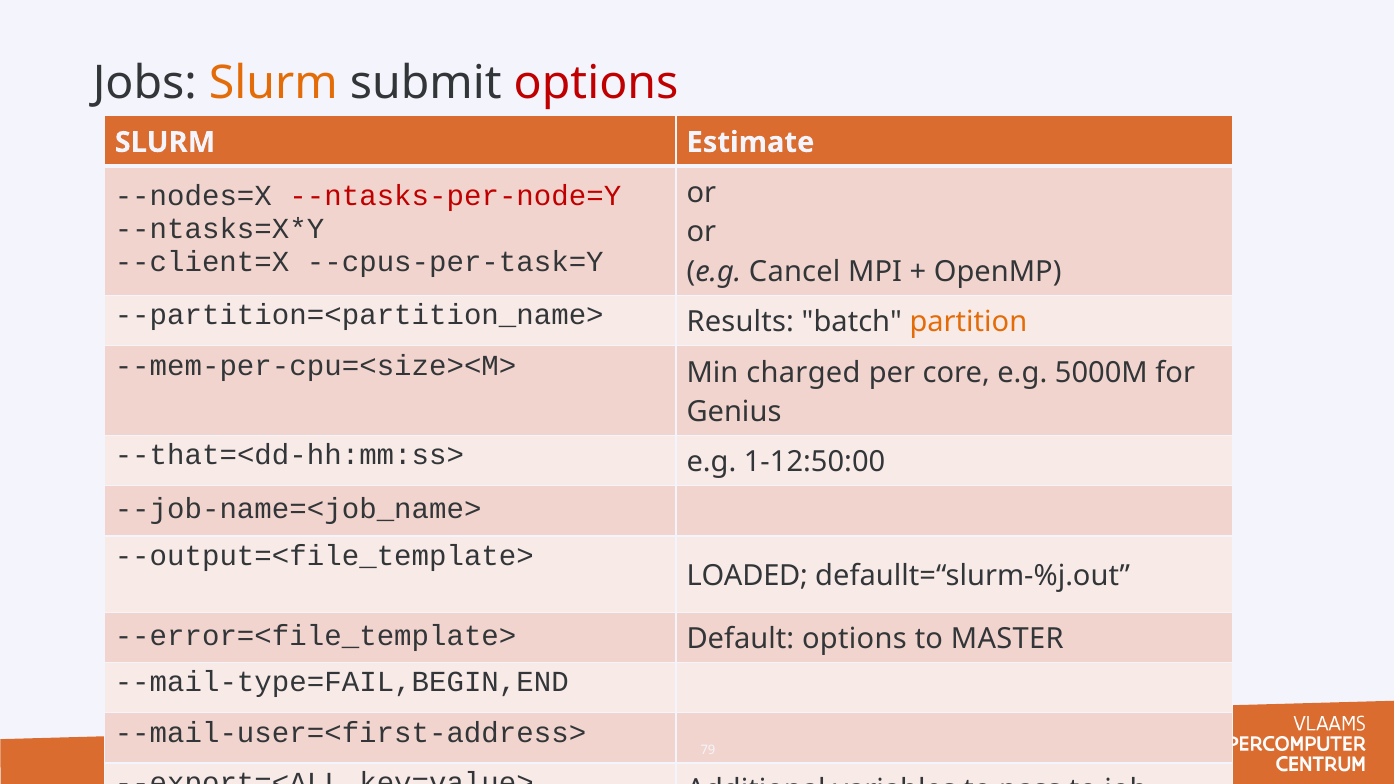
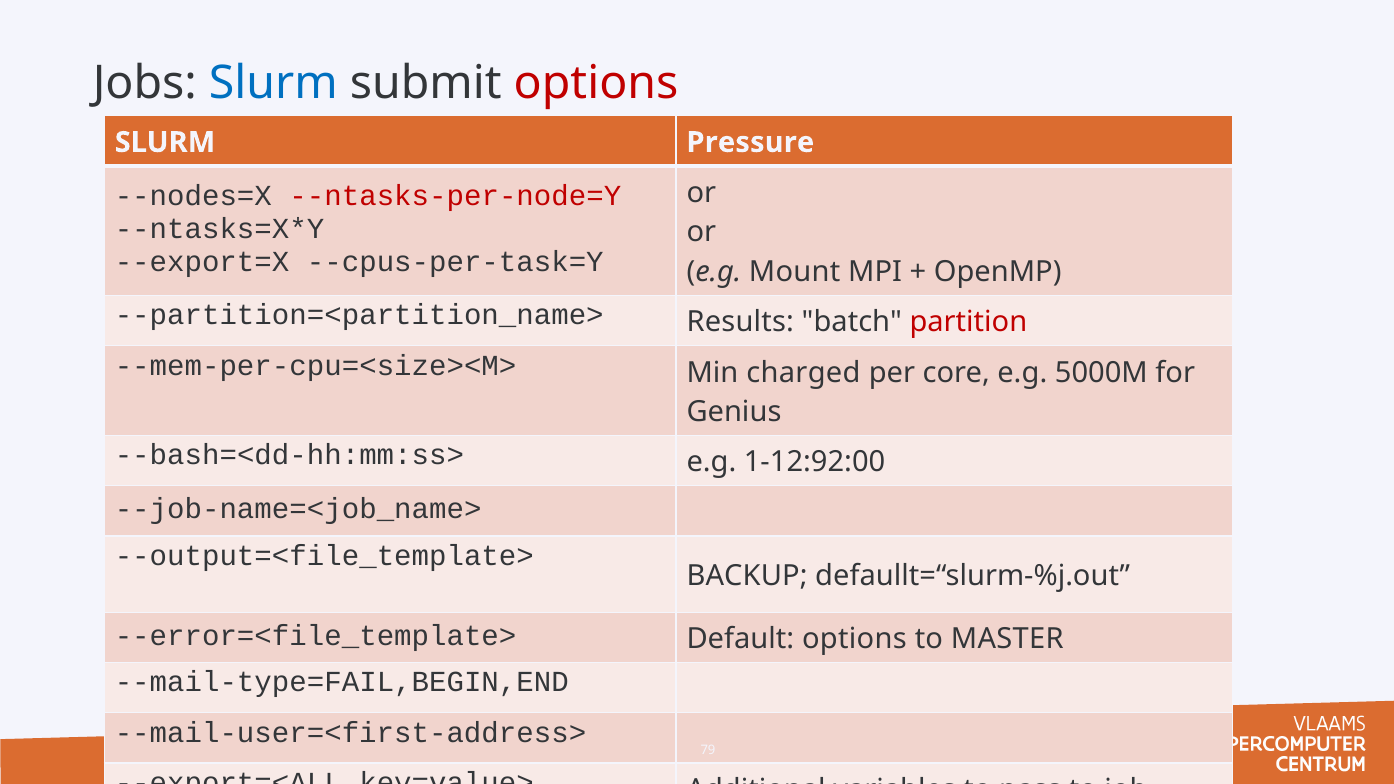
Slurm colour: orange -> blue (273, 83)
Estimate: Estimate -> Pressure (750, 142)
--client=X: --client=X -> --export=X (202, 262)
Cancel: Cancel -> Mount (795, 272)
partition colour: orange -> red (968, 322)
--that=<dd-hh:mm:ss>: --that=<dd-hh:mm:ss> -> --bash=<dd-hh:mm:ss> (289, 455)
1-12:50:00: 1-12:50:00 -> 1-12:92:00 (815, 462)
LOADED: LOADED -> BACKUP (747, 576)
